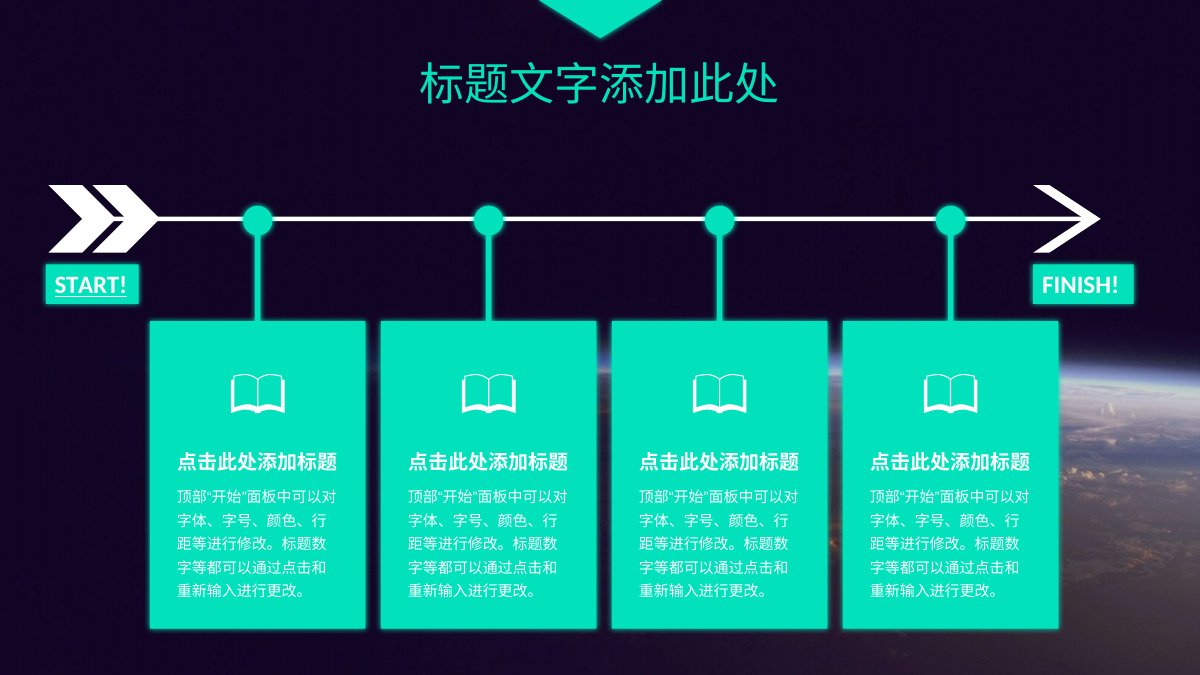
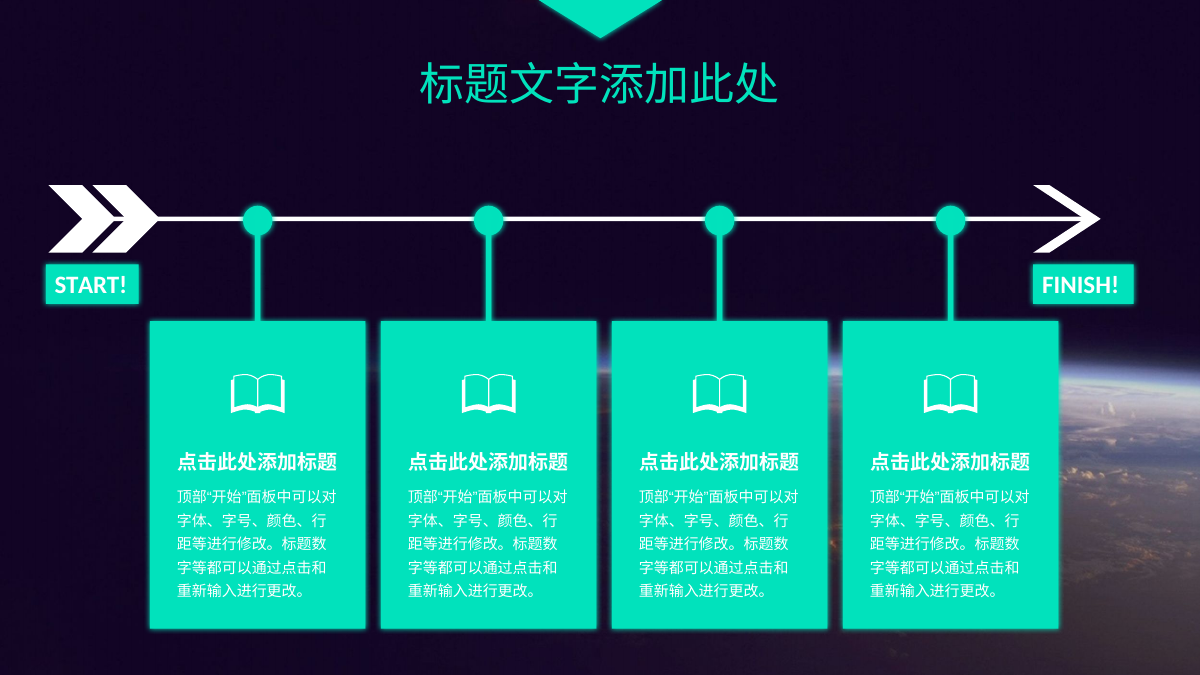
START underline: present -> none (91, 286)
